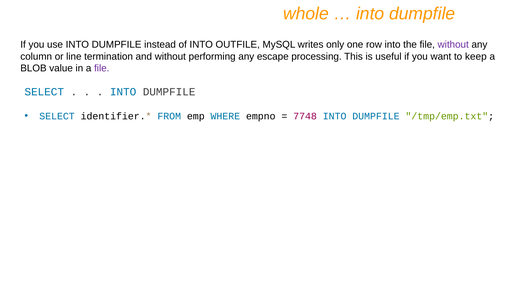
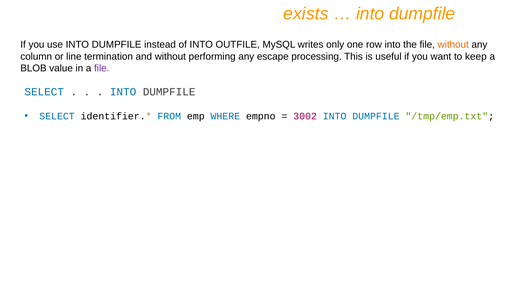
whole: whole -> exists (306, 14)
without colour: purple -> orange (453, 45)
7748: 7748 -> 3002 (305, 116)
